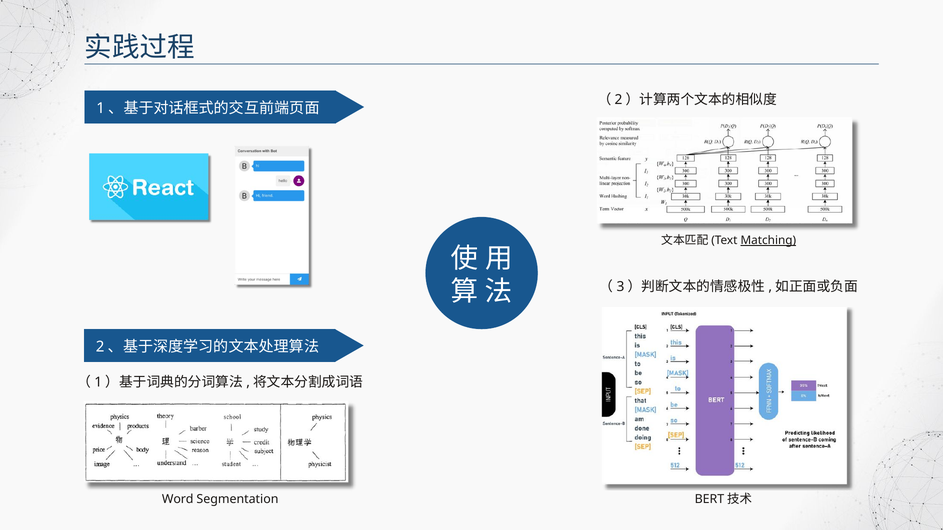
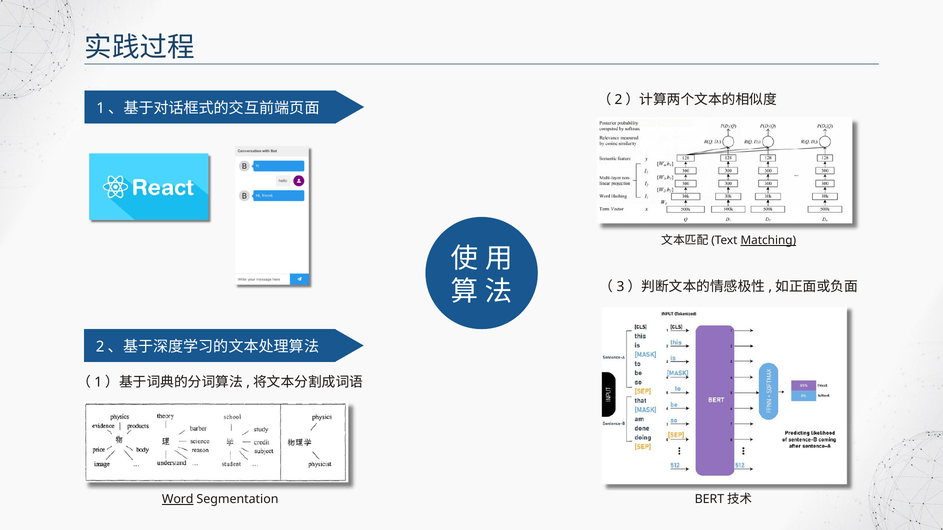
Word underline: none -> present (178, 500)
